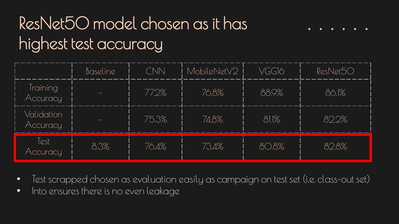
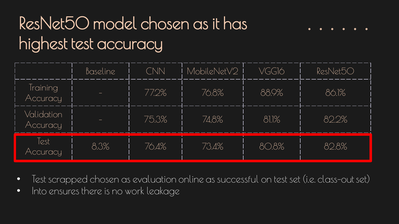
easily: easily -> online (191, 180)
campaign: campaign -> successful (238, 180)
even: even -> work (135, 192)
